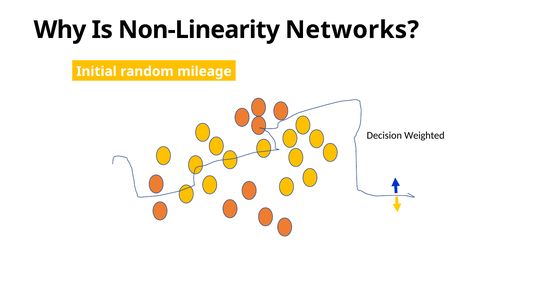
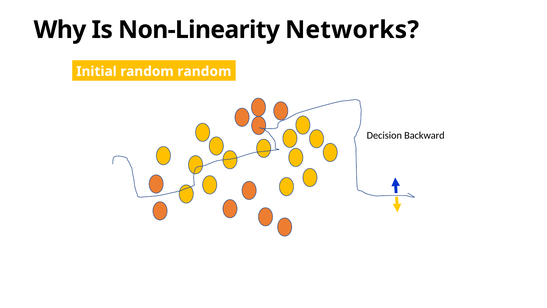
random mileage: mileage -> random (204, 71)
Weighted: Weighted -> Backward (424, 135)
